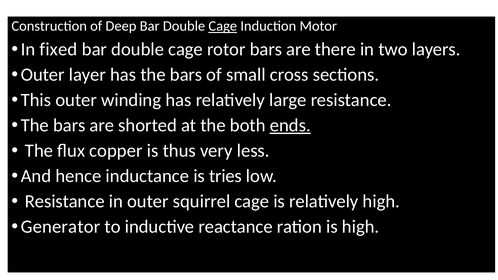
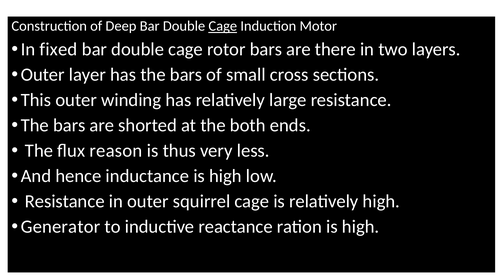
ends underline: present -> none (290, 125)
copper: copper -> reason (116, 151)
inductance is tries: tries -> high (225, 176)
